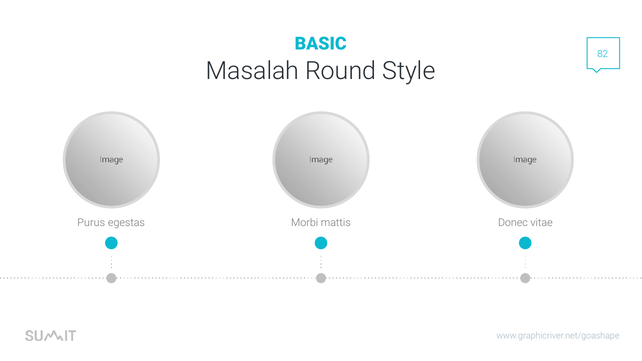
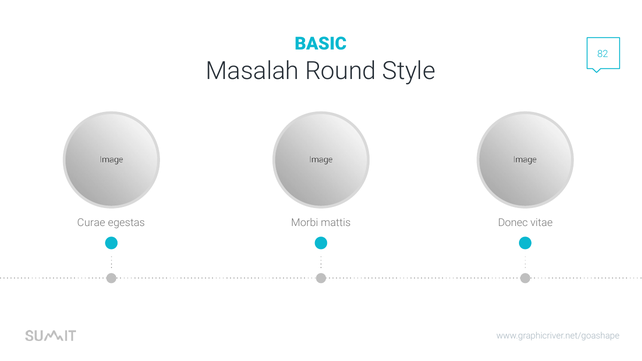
Purus: Purus -> Curae (91, 223)
